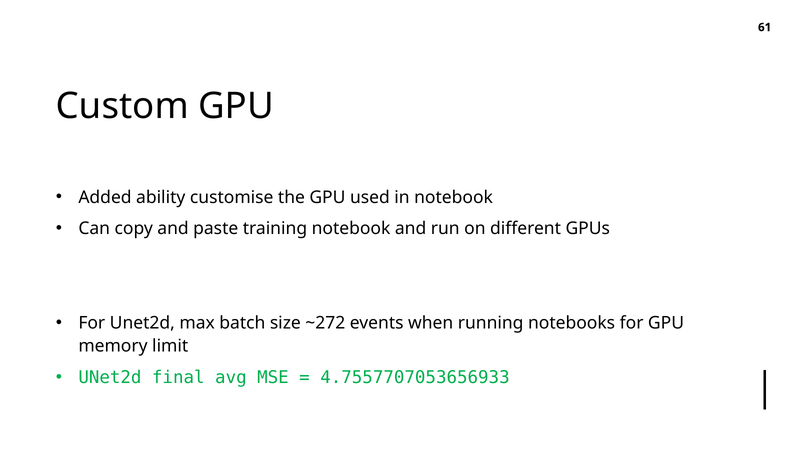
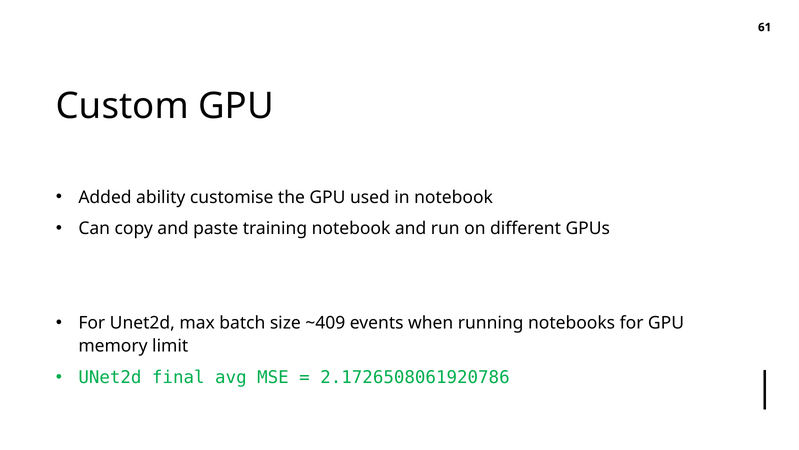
~272: ~272 -> ~409 (325, 323)
4.7557707053656933: 4.7557707053656933 -> 2.1726508061920786 (415, 377)
